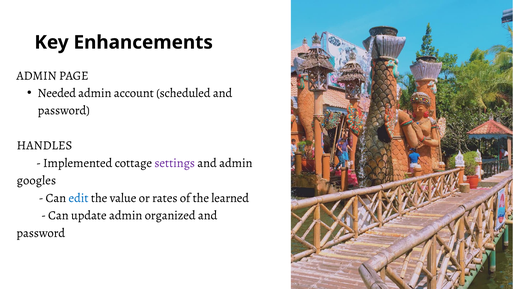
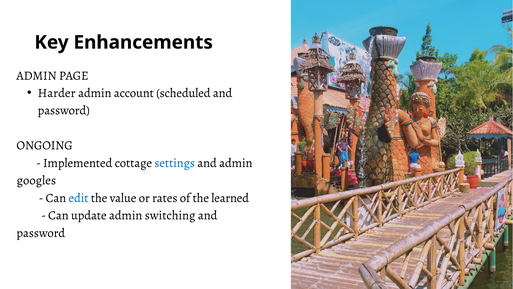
Needed: Needed -> Harder (57, 93)
HANDLES: HANDLES -> ONGOING (45, 145)
settings colour: purple -> blue (175, 163)
organized: organized -> switching (170, 215)
